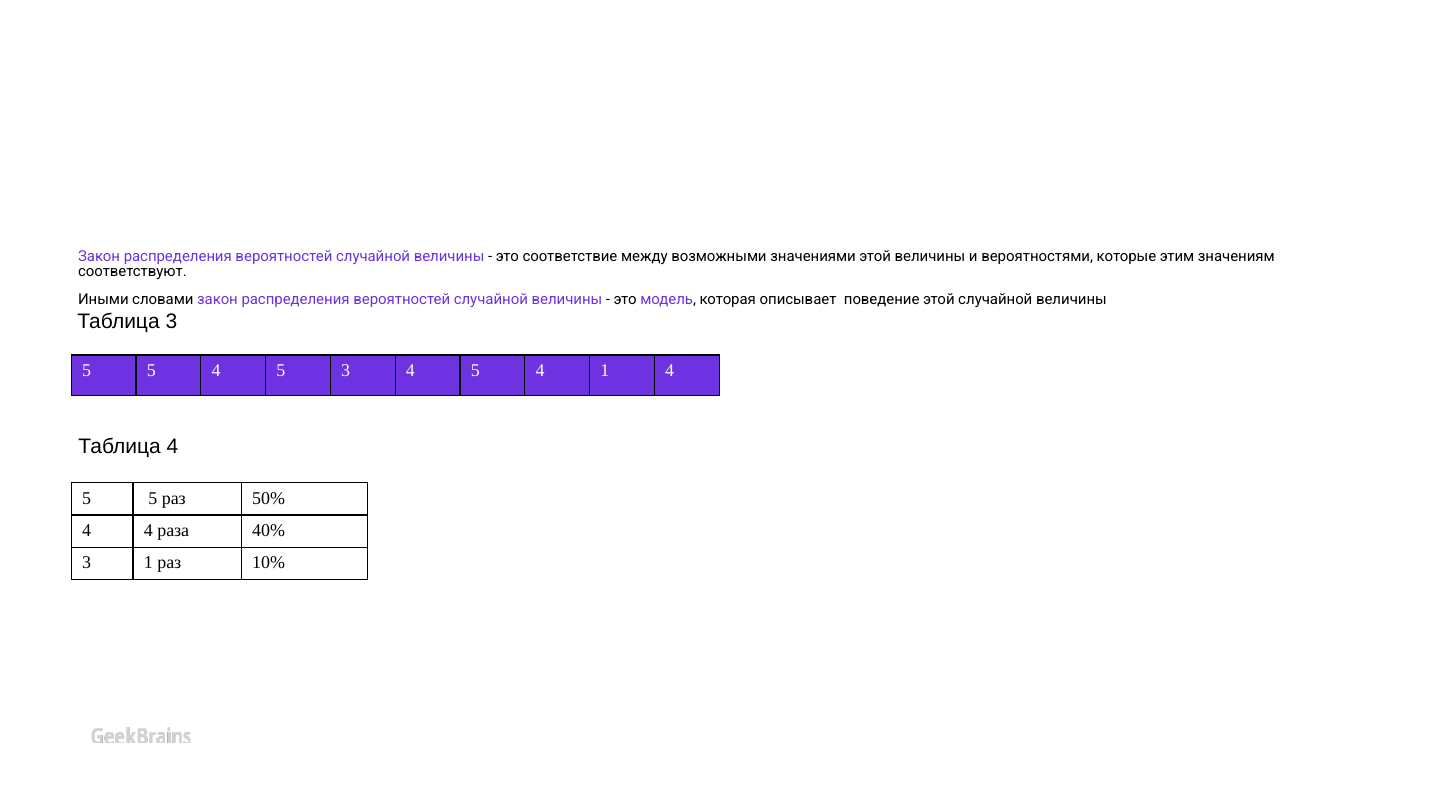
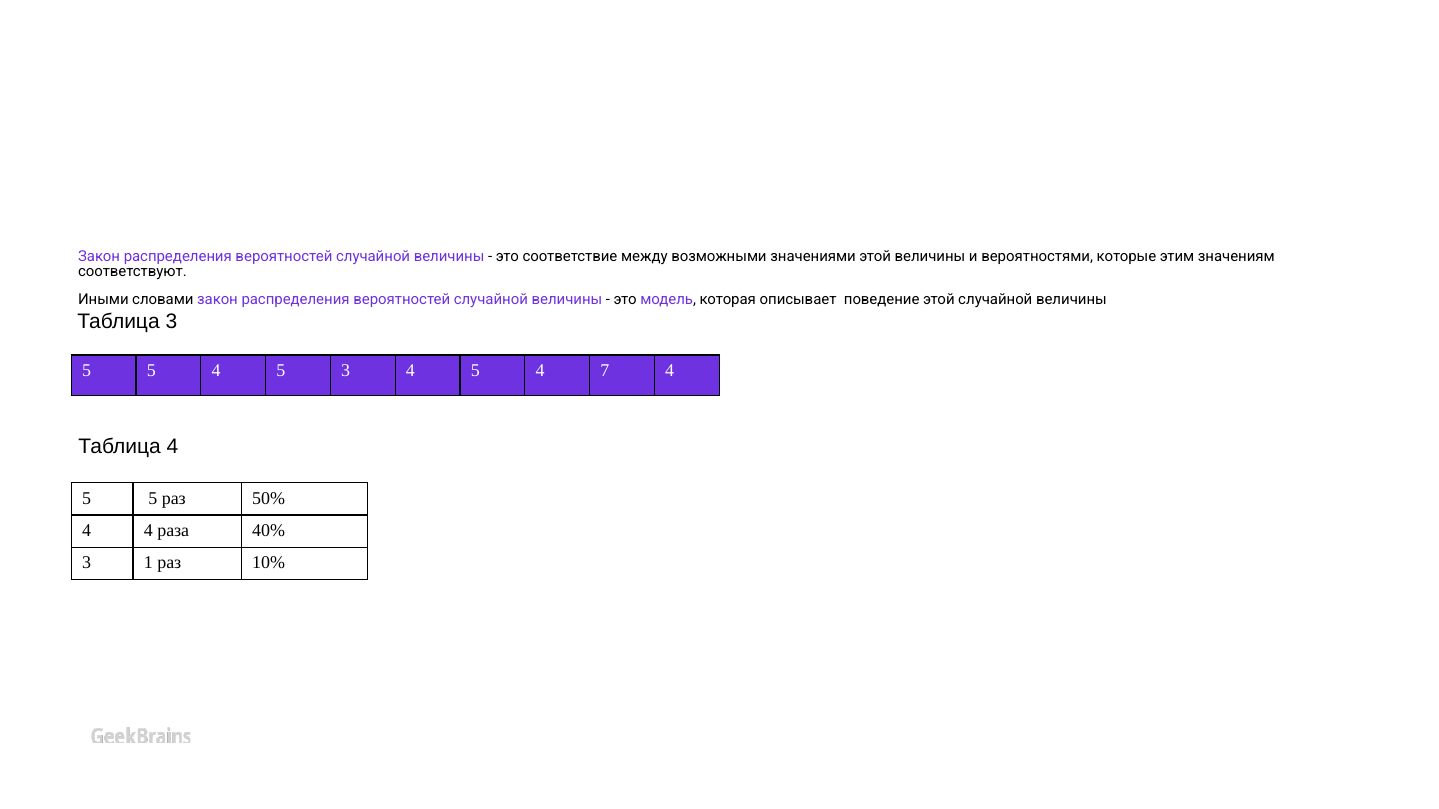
4 1: 1 -> 7 (605, 371)
